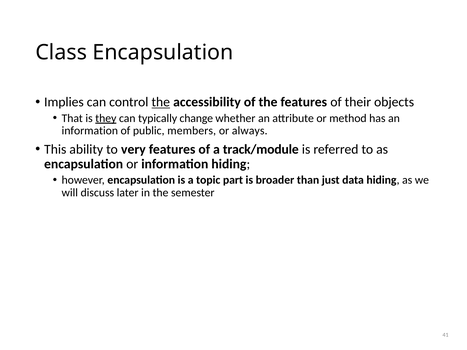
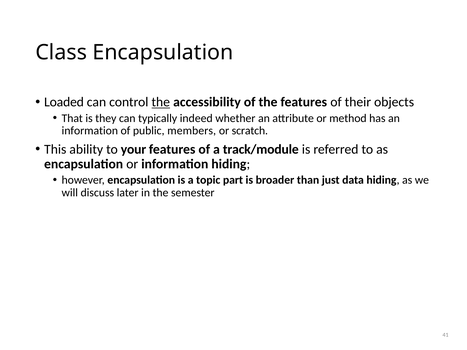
Implies: Implies -> Loaded (64, 102)
they underline: present -> none (106, 118)
change: change -> indeed (196, 118)
always: always -> scratch (250, 131)
very: very -> your (133, 149)
